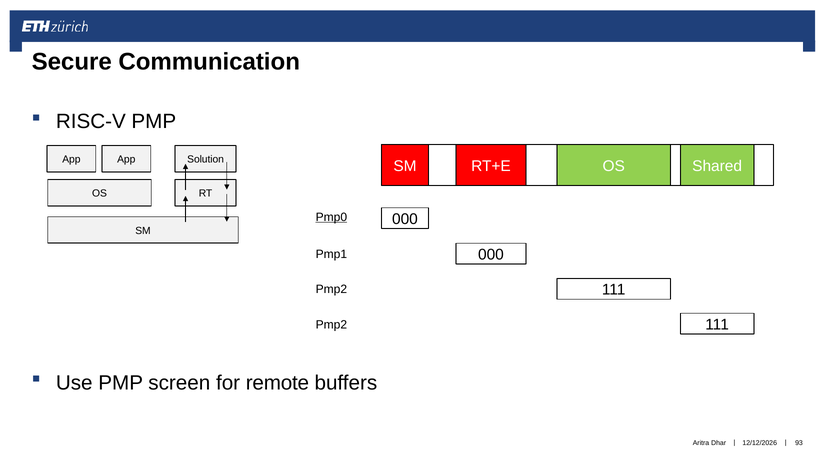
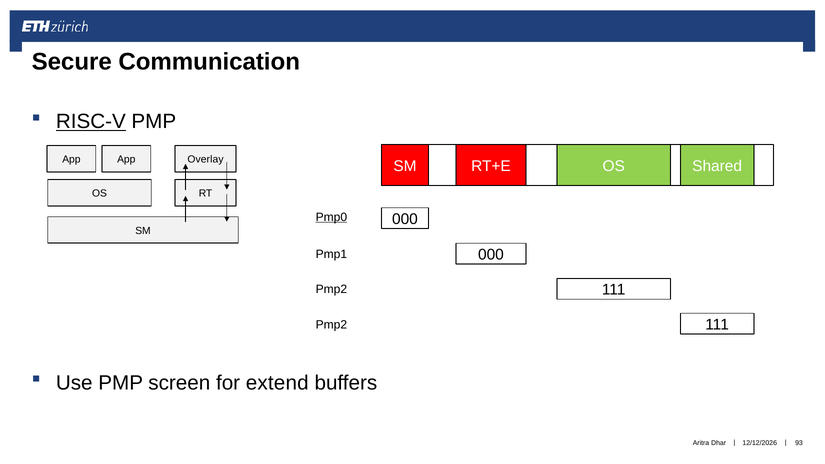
RISC-V underline: none -> present (91, 122)
Solution: Solution -> Overlay (205, 159)
remote: remote -> extend (277, 383)
